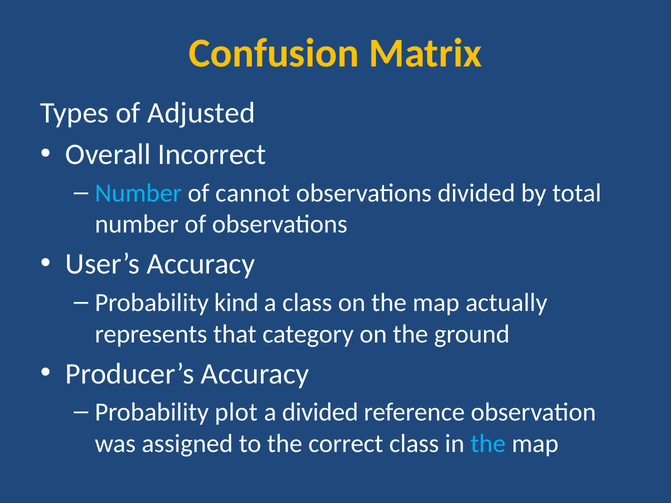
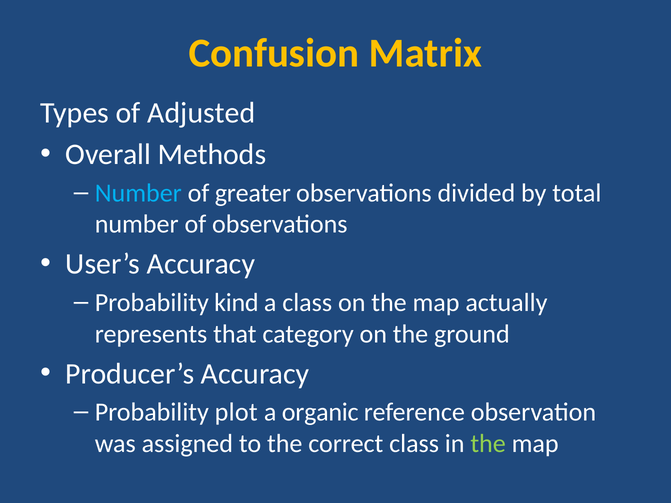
Incorrect: Incorrect -> Methods (212, 155)
cannot: cannot -> greater (253, 193)
a divided: divided -> organic (320, 412)
the colour: light blue -> light green (488, 444)
